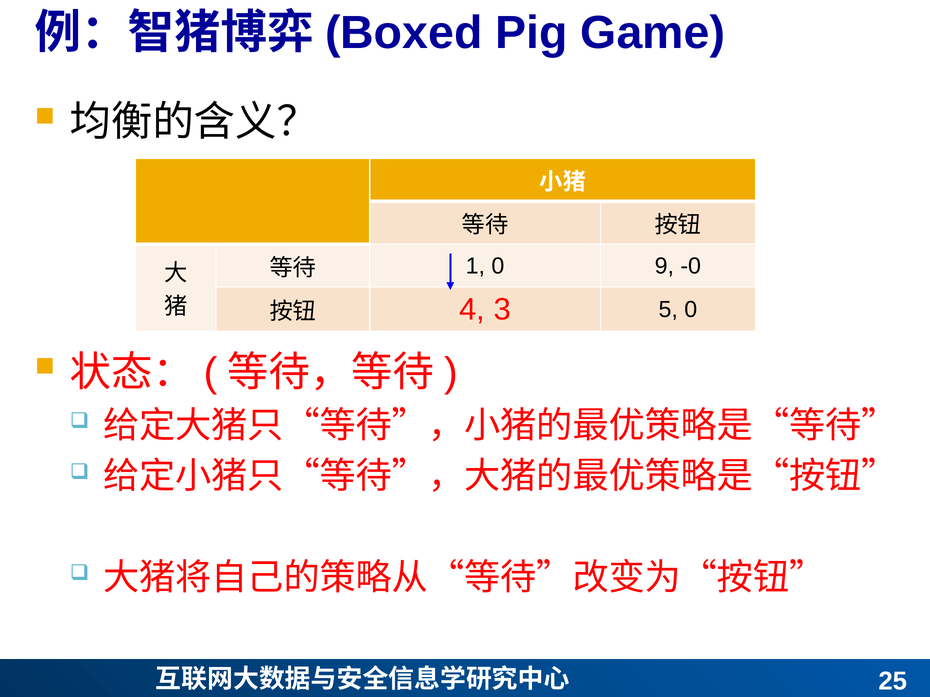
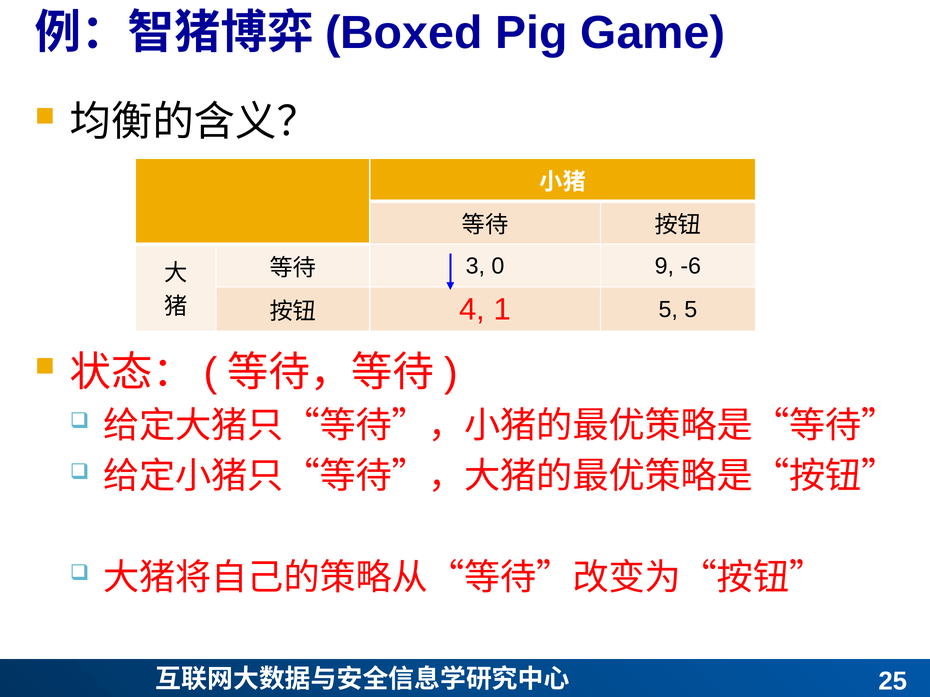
1: 1 -> 3 (475, 266)
-0: -0 -> -6 (691, 266)
3: 3 -> 1 (502, 310)
5 0: 0 -> 5 (691, 310)
